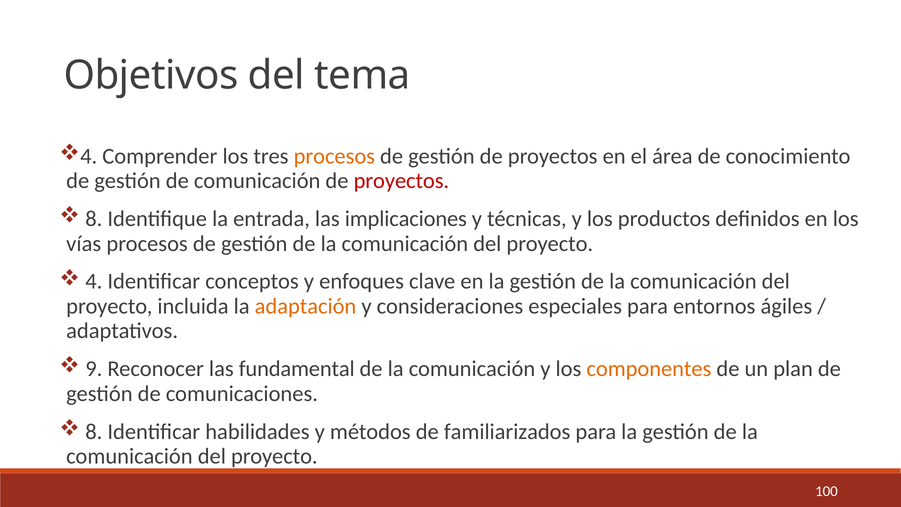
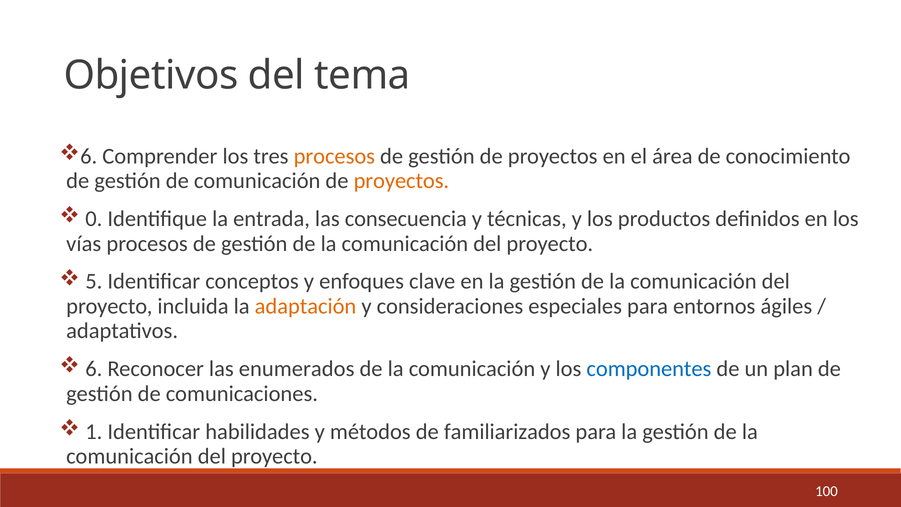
4: 4 -> 6 (89, 156)
proyectos colour: red -> orange (401, 181)
8: 8 -> 0 (94, 219)
implicaciones: implicaciones -> consecuencia (406, 219)
4: 4 -> 5 (94, 281)
9: 9 -> 6 (94, 369)
fundamental: fundamental -> enumerados (297, 369)
componentes colour: orange -> blue (649, 369)
8: 8 -> 1 (94, 431)
